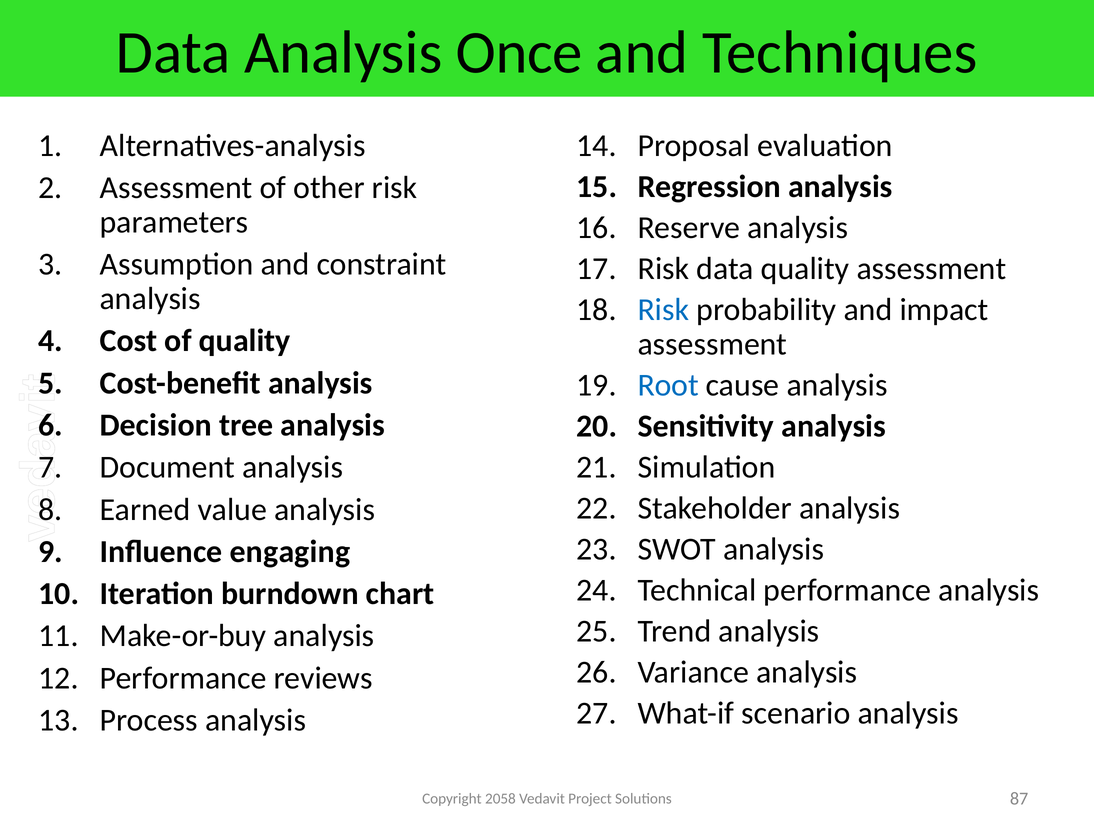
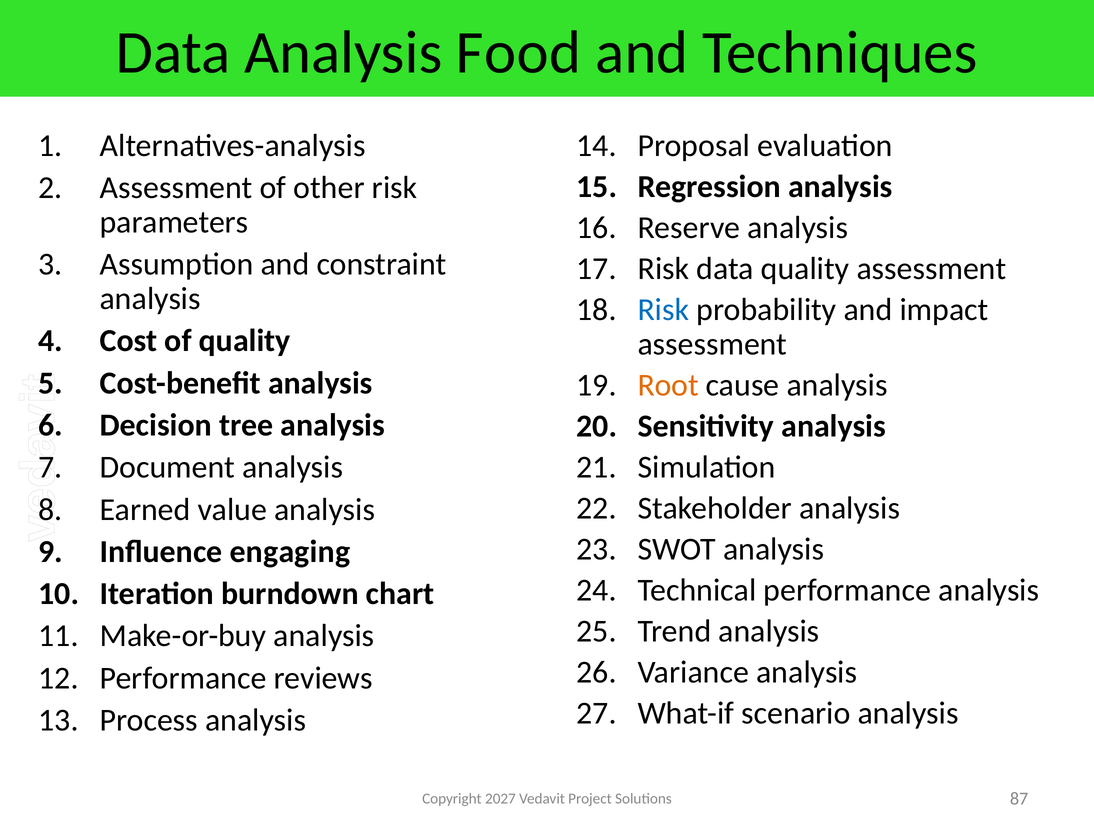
Once: Once -> Food (519, 53)
Root colour: blue -> orange (668, 385)
2058: 2058 -> 2027 (500, 798)
